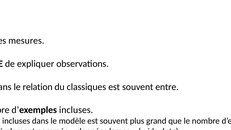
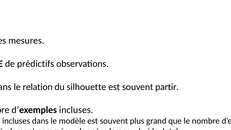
de expliquer: expliquer -> prédictifs (36, 64)
classiques: classiques -> silhouette (86, 87)
souvent entre: entre -> partir (167, 87)
